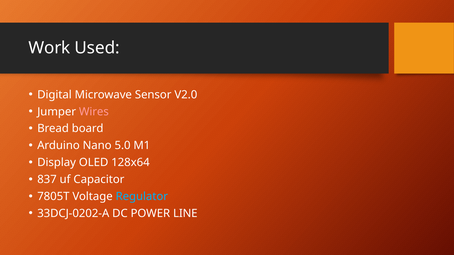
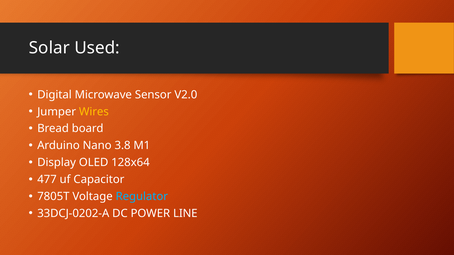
Work: Work -> Solar (49, 48)
Wires colour: pink -> yellow (94, 112)
5.0: 5.0 -> 3.8 (123, 146)
837: 837 -> 477 (47, 180)
